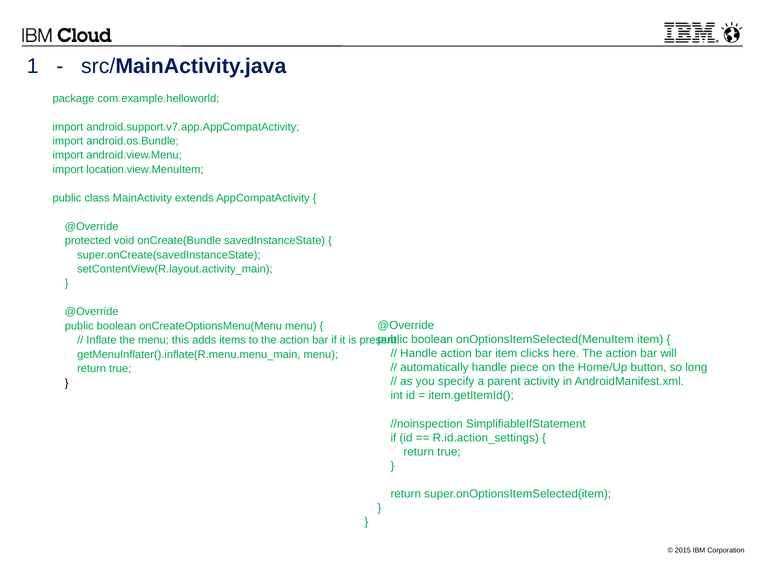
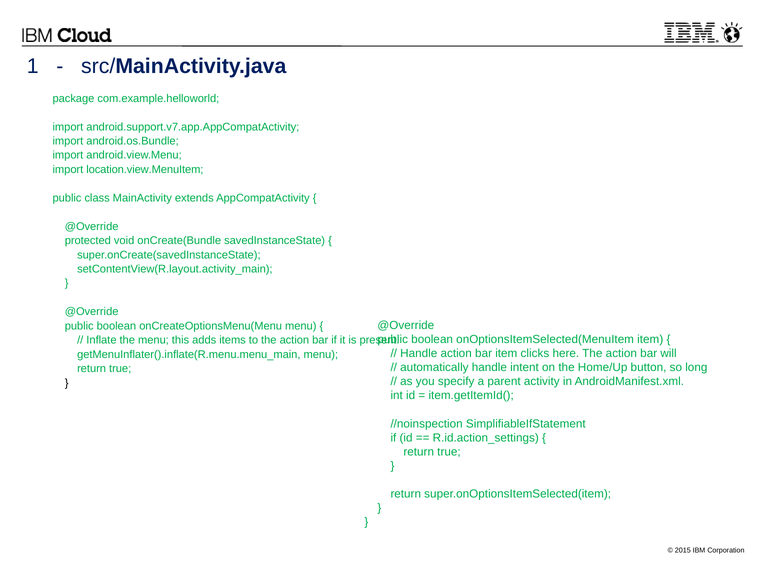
piece: piece -> intent (524, 367)
